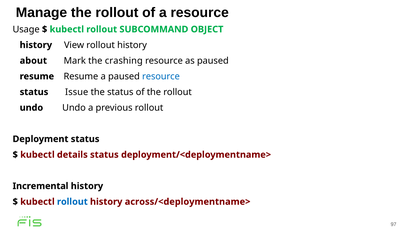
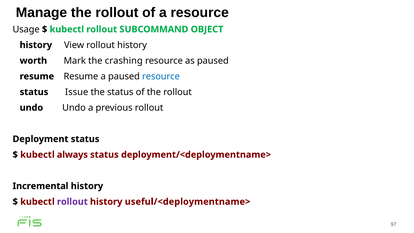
about: about -> worth (33, 61)
details: details -> always (72, 155)
rollout colour: blue -> purple (72, 202)
across/<deploymentname>: across/<deploymentname> -> useful/<deploymentname> (188, 202)
